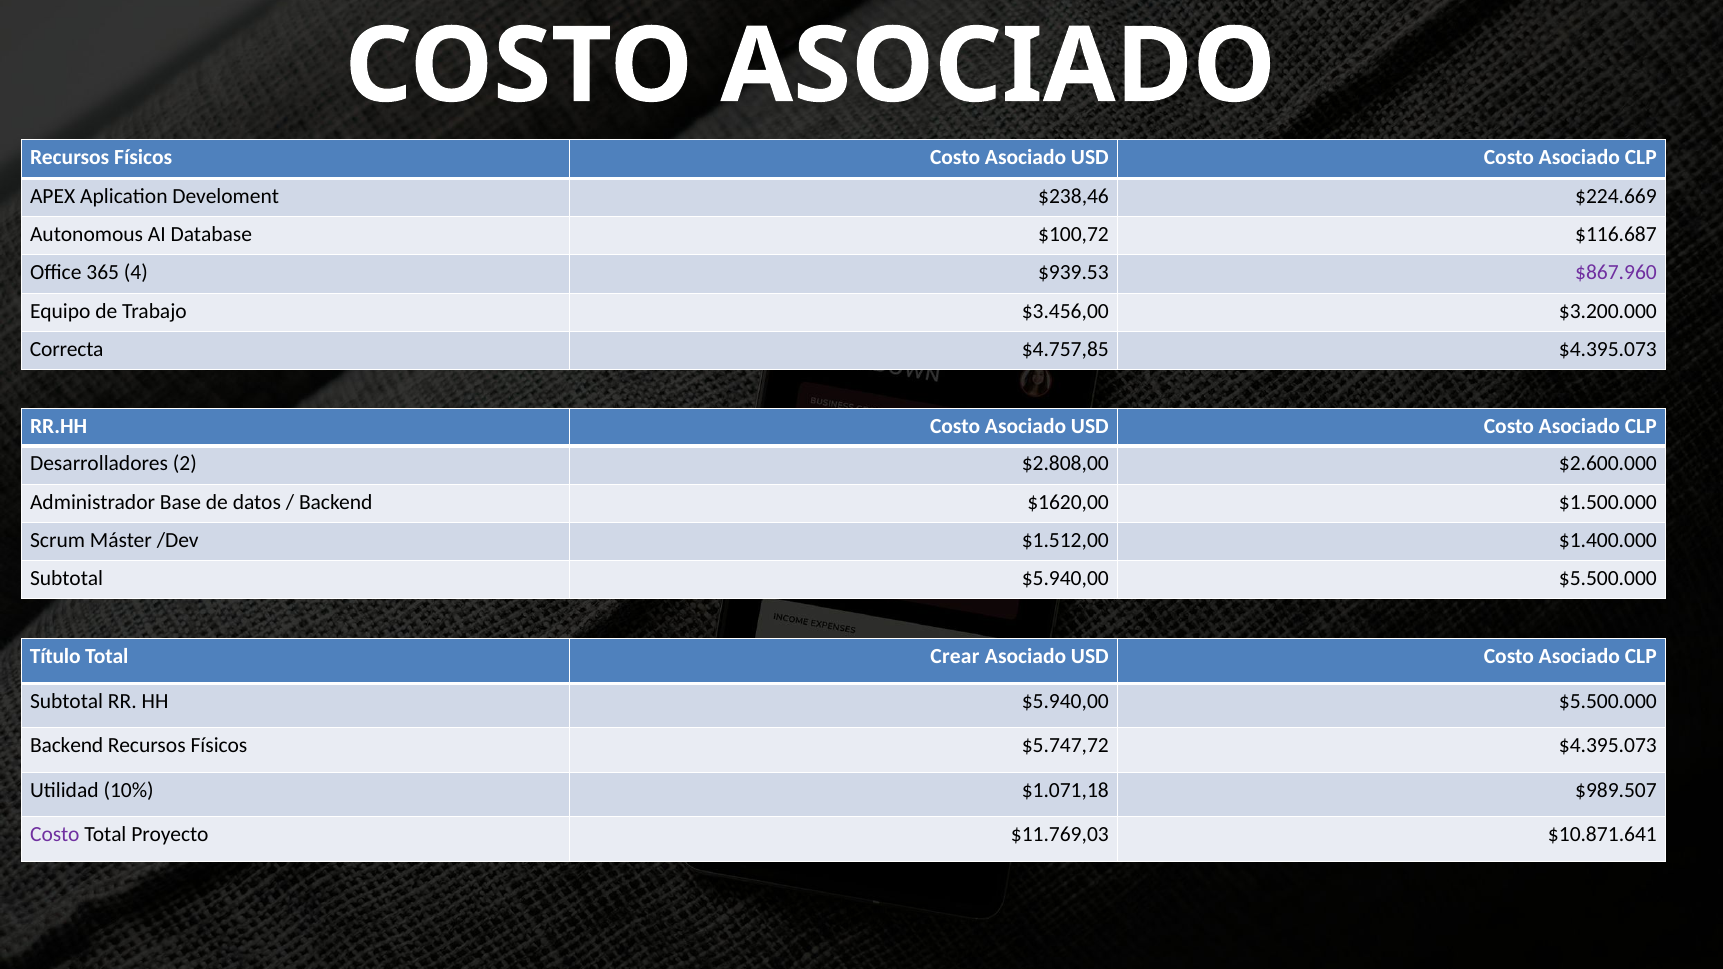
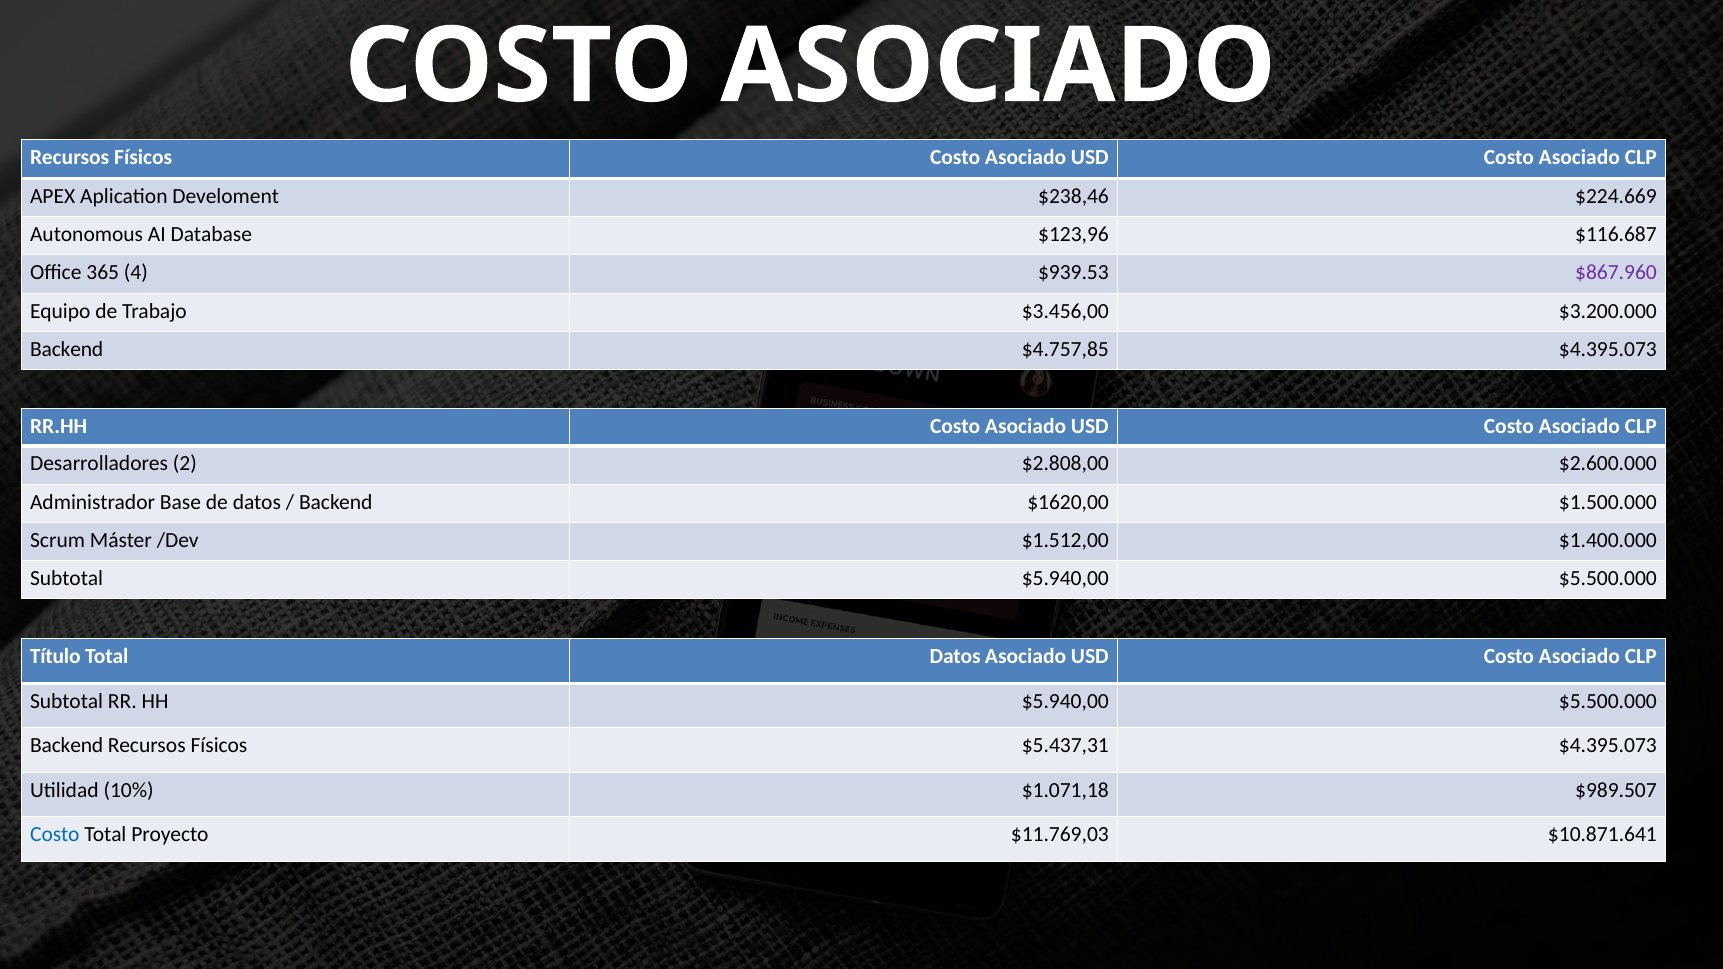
$100,72: $100,72 -> $123,96 (1074, 234)
Correcta: Correcta -> Backend (67, 349)
Total Crear: Crear -> Datos (955, 657)
$5.747,72: $5.747,72 -> $5.437,31 (1065, 746)
Costo colour: purple -> blue (55, 835)
